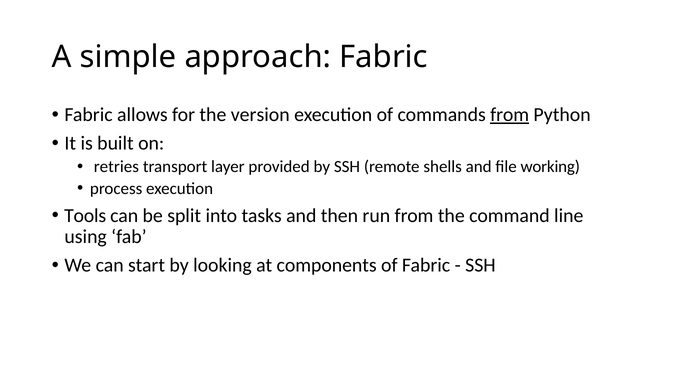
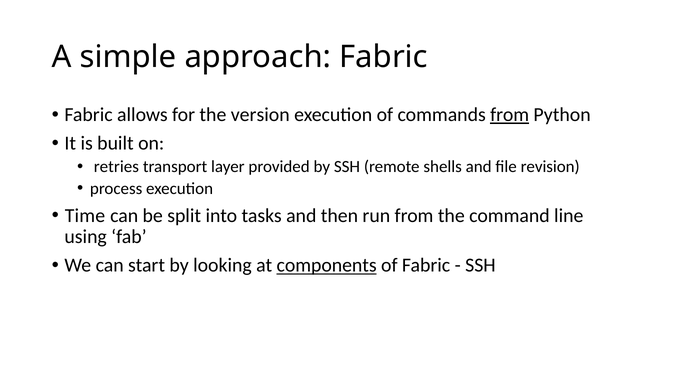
working: working -> revision (550, 167)
Tools: Tools -> Time (85, 215)
components underline: none -> present (327, 265)
